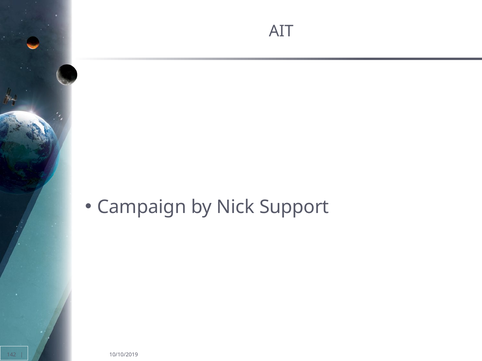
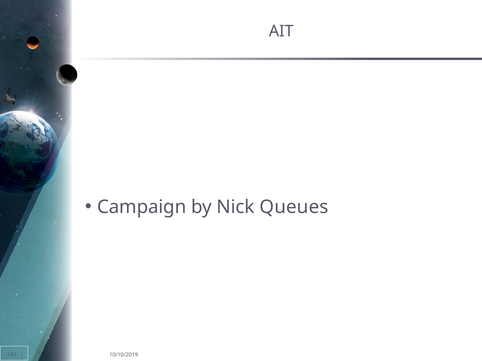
Support: Support -> Queues (294, 207)
